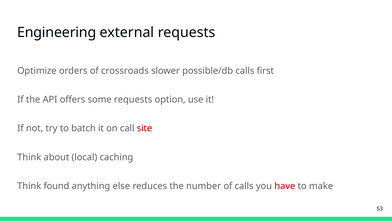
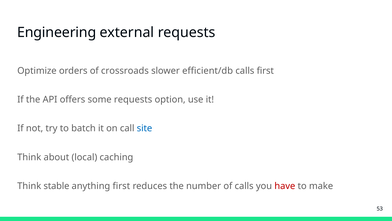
possible/db: possible/db -> efficient/db (208, 71)
site colour: red -> blue (144, 128)
found: found -> stable (56, 186)
anything else: else -> first (121, 186)
